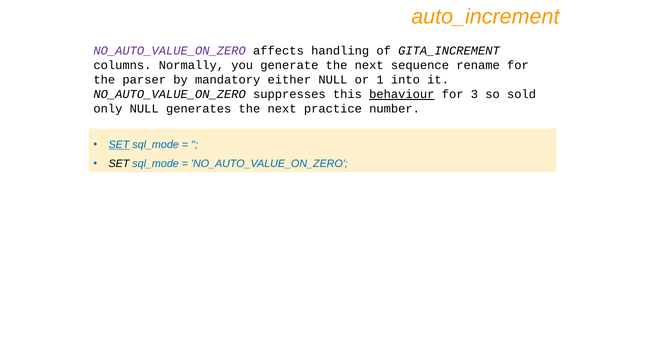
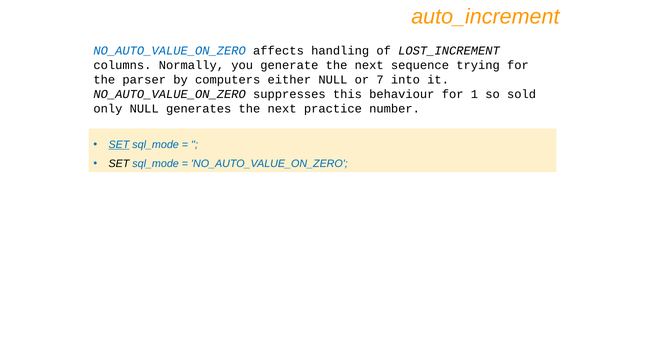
NO_AUTO_VALUE_ON_ZERO colour: purple -> blue (170, 51)
GITA_INCREMENT: GITA_INCREMENT -> LOST_INCREMENT (449, 51)
rename: rename -> trying (478, 65)
mandatory: mandatory -> computers (228, 80)
1: 1 -> 7 (380, 80)
behaviour underline: present -> none (402, 94)
3: 3 -> 1 (474, 94)
